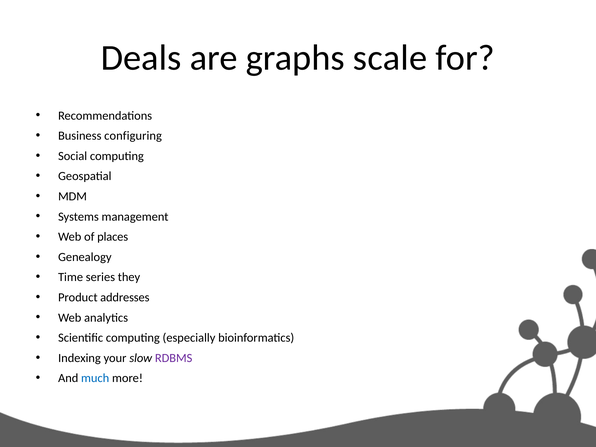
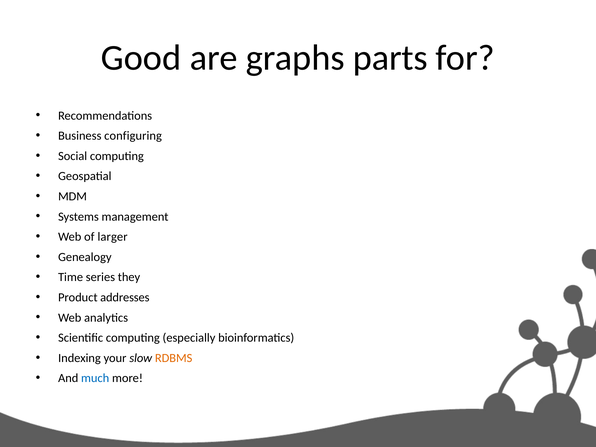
Deals: Deals -> Good (141, 58)
scale: scale -> parts (390, 58)
places: places -> larger (113, 237)
RDBMS colour: purple -> orange (174, 358)
